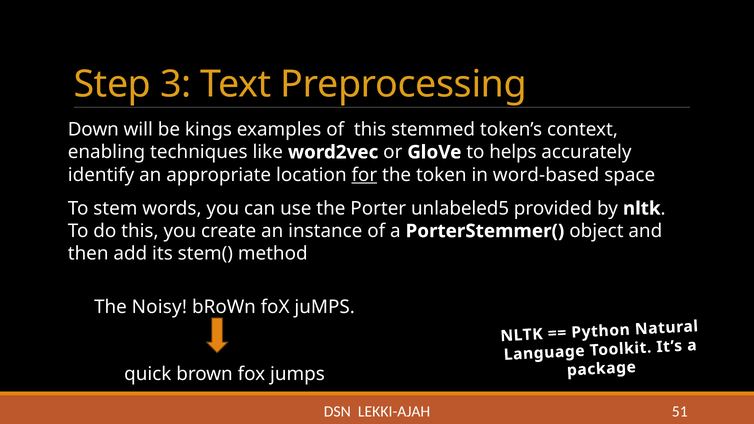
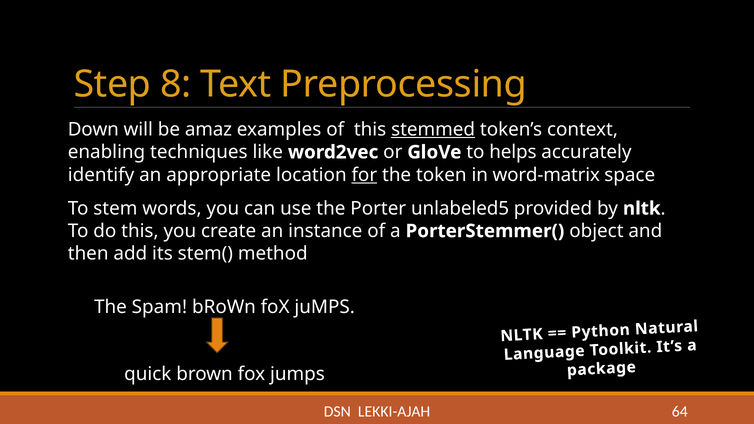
3: 3 -> 8 (176, 84)
kings: kings -> amaz (208, 130)
stemmed underline: none -> present (433, 130)
word-based: word-based -> word-matrix (546, 175)
Noisy: Noisy -> Spam (159, 307)
51: 51 -> 64 (680, 412)
